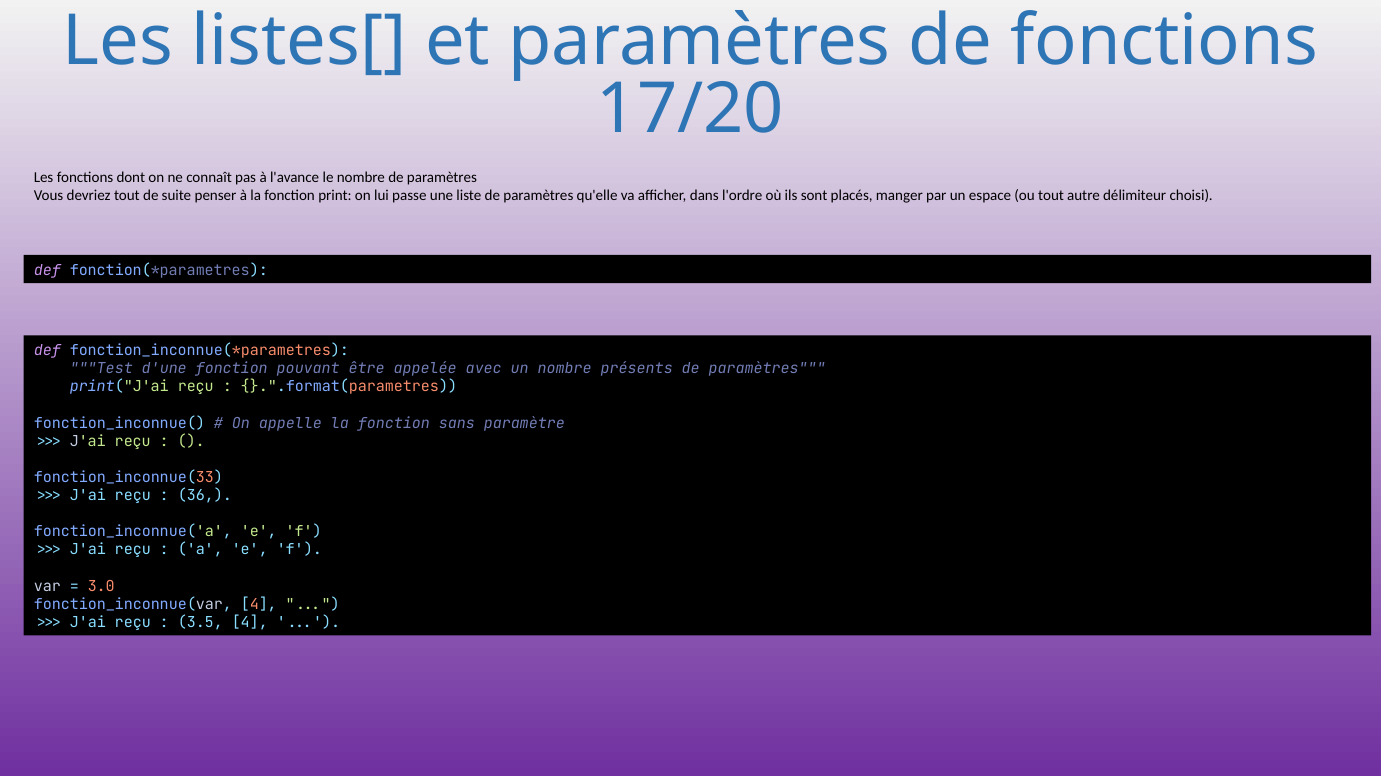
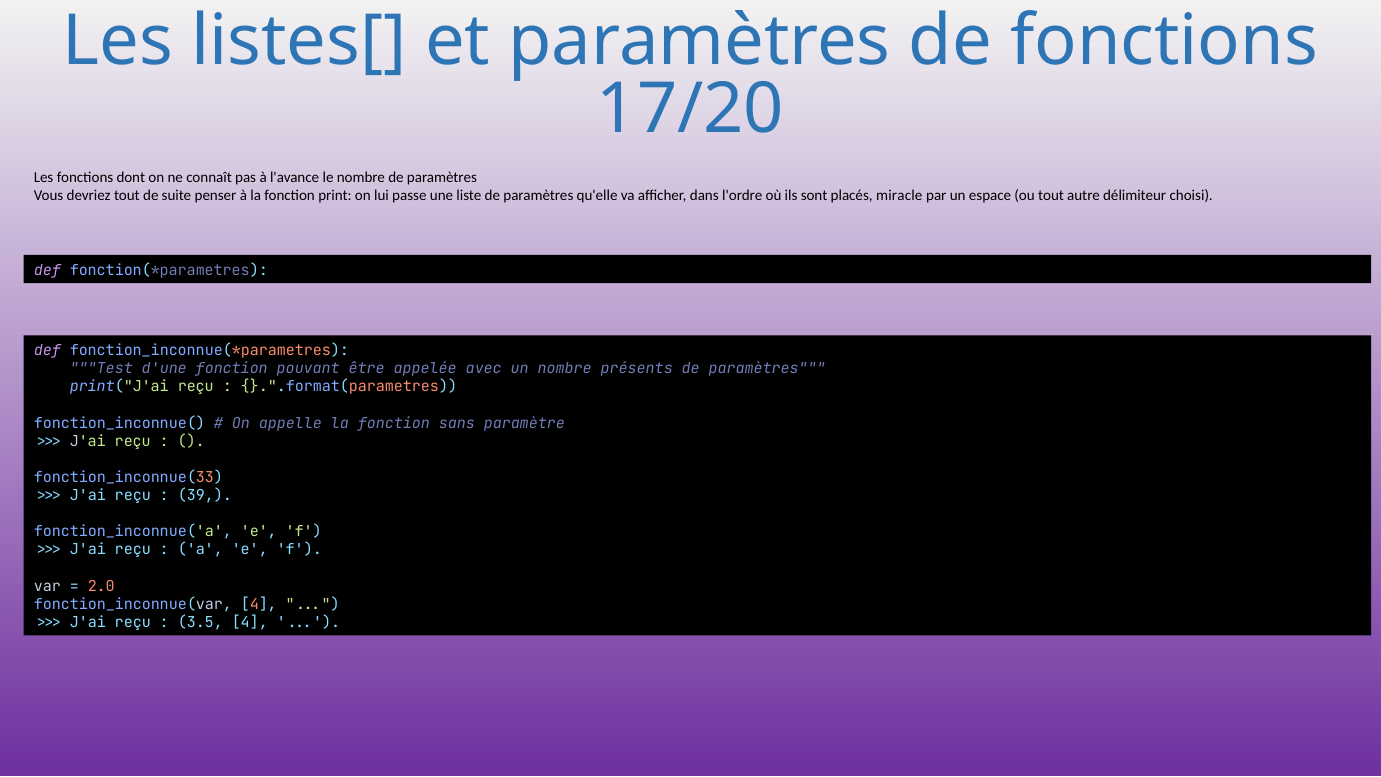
manger: manger -> miracle (899, 195)
36: 36 -> 39 (205, 495)
3.0: 3.0 -> 2.0 (101, 586)
